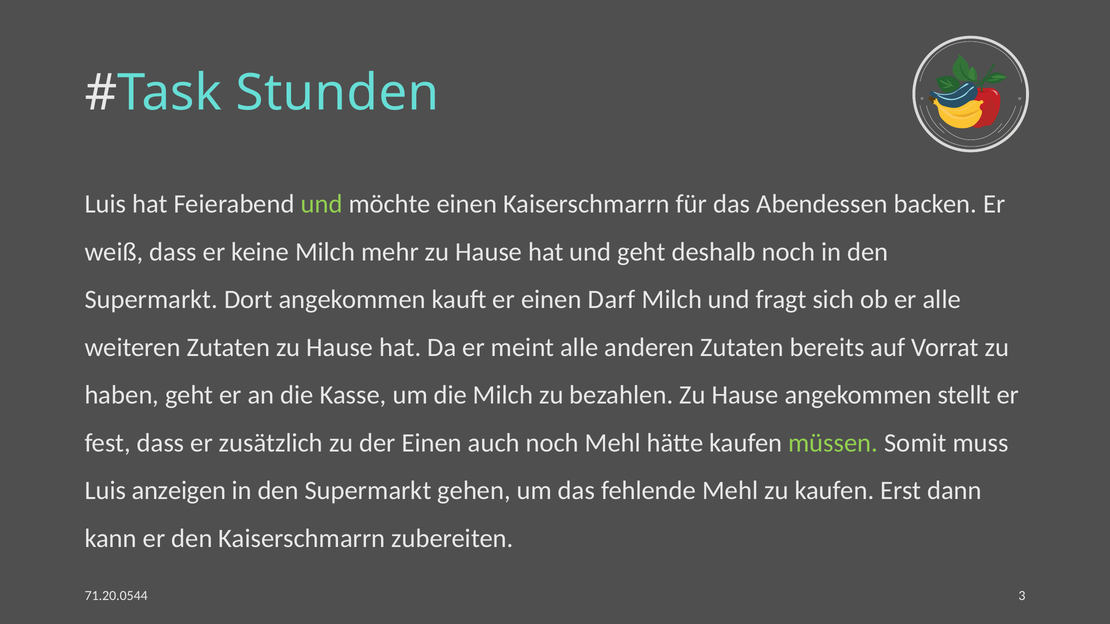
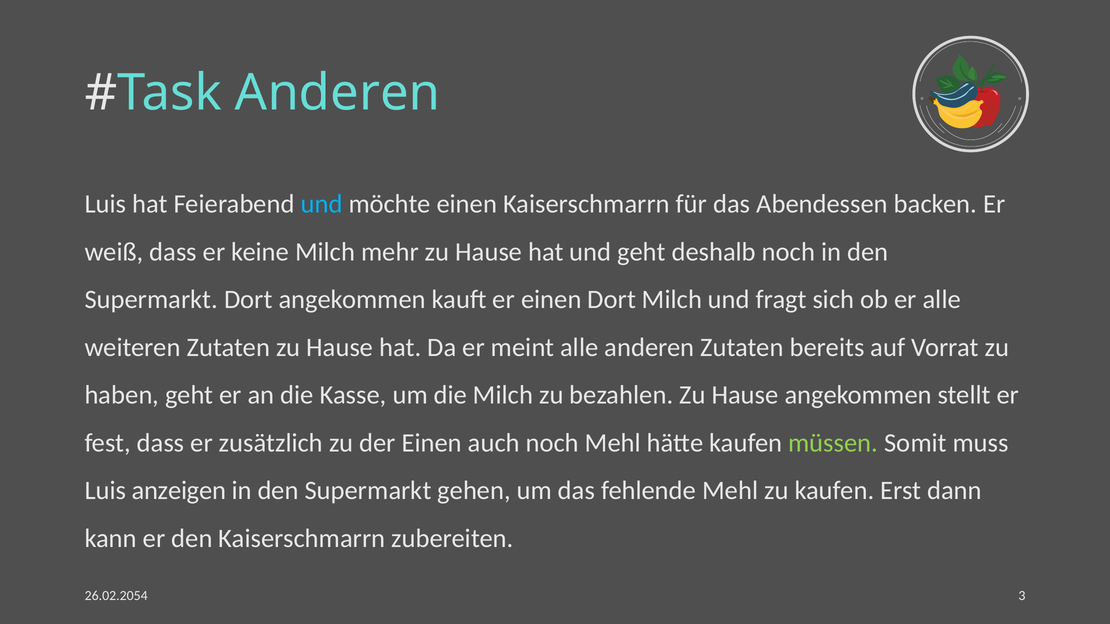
Stunden: Stunden -> Anderen (338, 93)
und colour: light green -> light blue (322, 204)
einen Darf: Darf -> Dort (612, 300)
71.20.0544: 71.20.0544 -> 26.02.2054 (116, 596)
